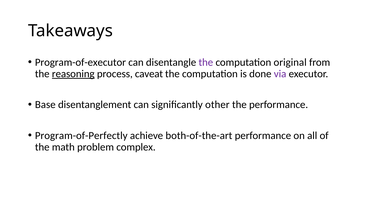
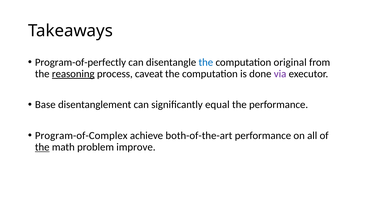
Program-of-executor: Program-of-executor -> Program-of-perfectly (80, 62)
the colour: purple -> blue (206, 62)
other: other -> equal (217, 105)
Program-of-Perfectly: Program-of-Perfectly -> Program-of-Complex (81, 136)
the underline: none -> present (42, 147)
complex: complex -> improve (136, 147)
